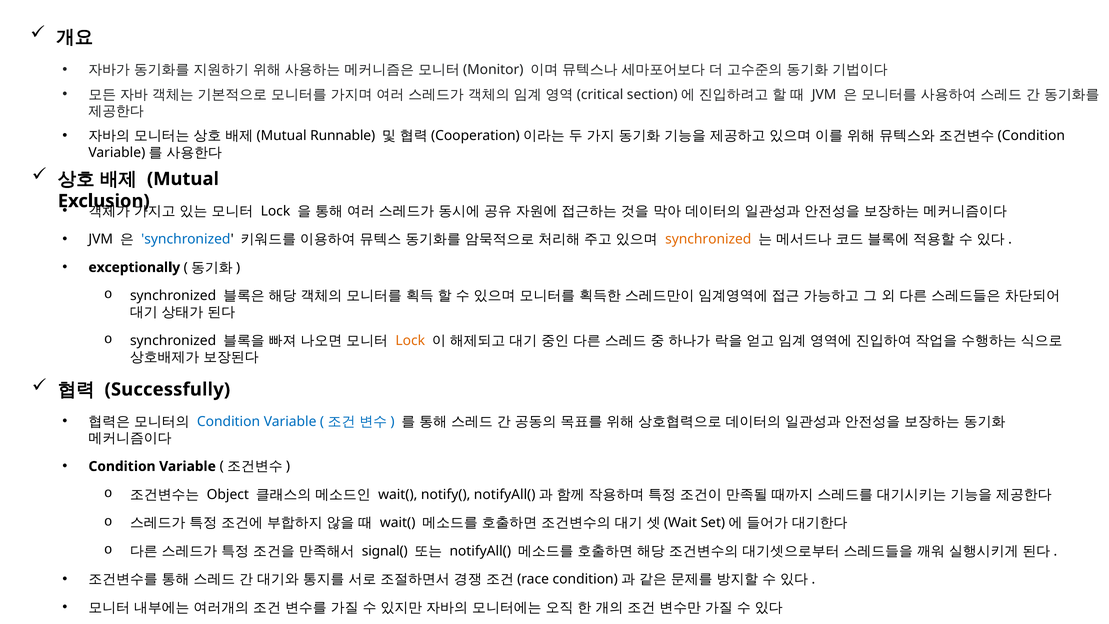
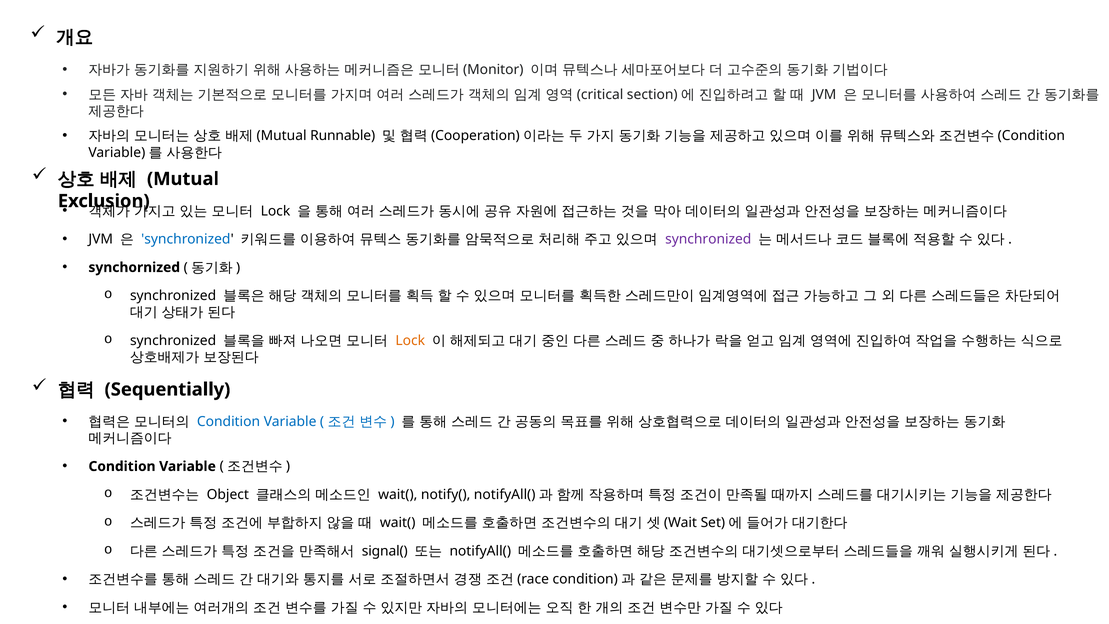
synchronized colour: orange -> purple (708, 239)
exceptionally: exceptionally -> synchornized (134, 267)
Successfully: Successfully -> Sequentially (167, 389)
